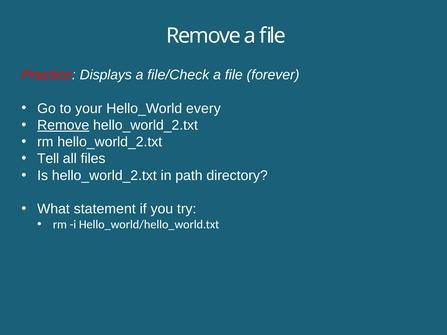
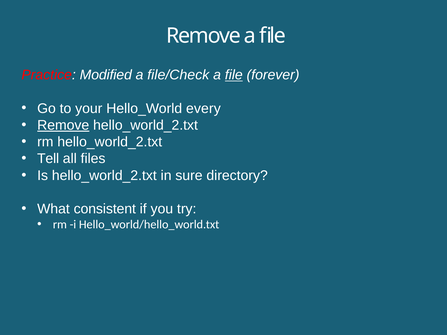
Displays: Displays -> Modified (106, 75)
file underline: none -> present (234, 75)
path: path -> sure (189, 176)
statement: statement -> consistent (105, 209)
